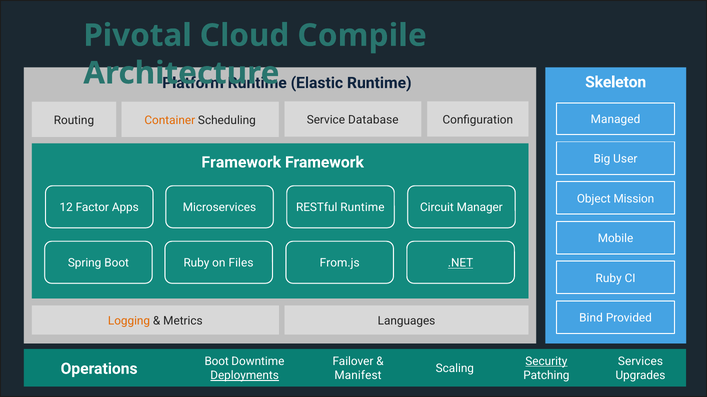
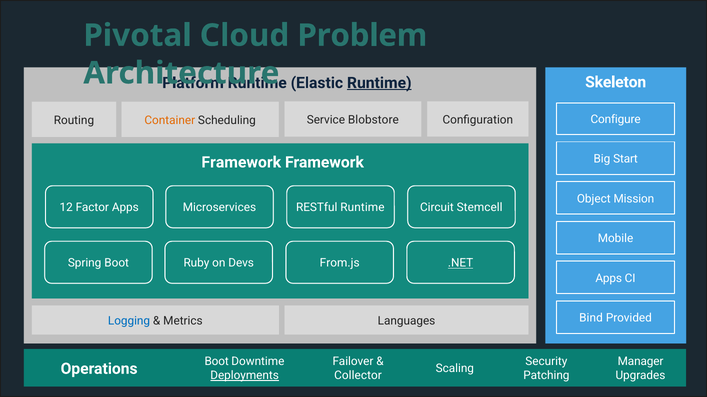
Compile: Compile -> Problem (362, 36)
Runtime underline: none -> present (379, 83)
Database: Database -> Blobstore (373, 120)
Managed: Managed -> Configure (616, 120)
User: User -> Start (625, 159)
Manager: Manager -> Stemcell (480, 208)
Files: Files -> Devs (241, 264)
Ruby: Ruby -> Apps (609, 279)
Logging colour: orange -> blue (129, 321)
Security underline: present -> none (546, 362)
Services: Services -> Manager (641, 362)
Manifest: Manifest -> Collector (358, 376)
